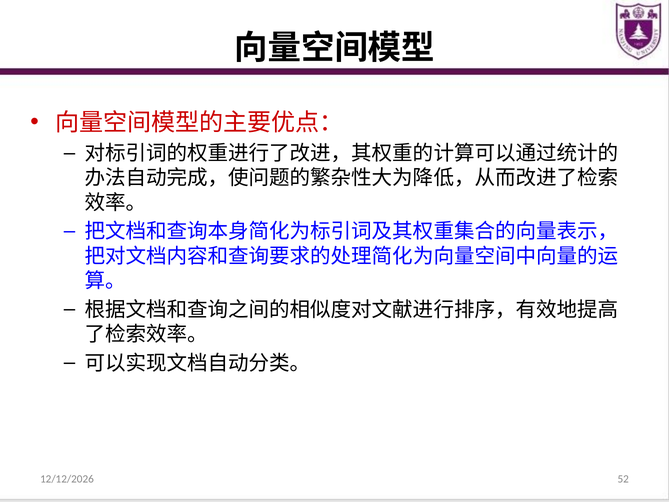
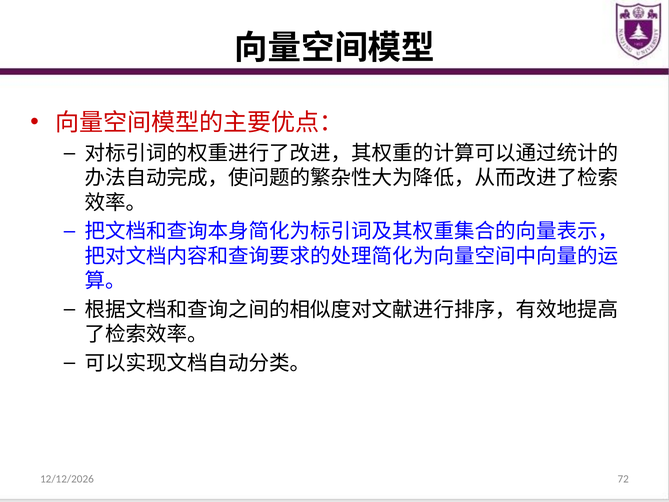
52: 52 -> 72 (623, 479)
